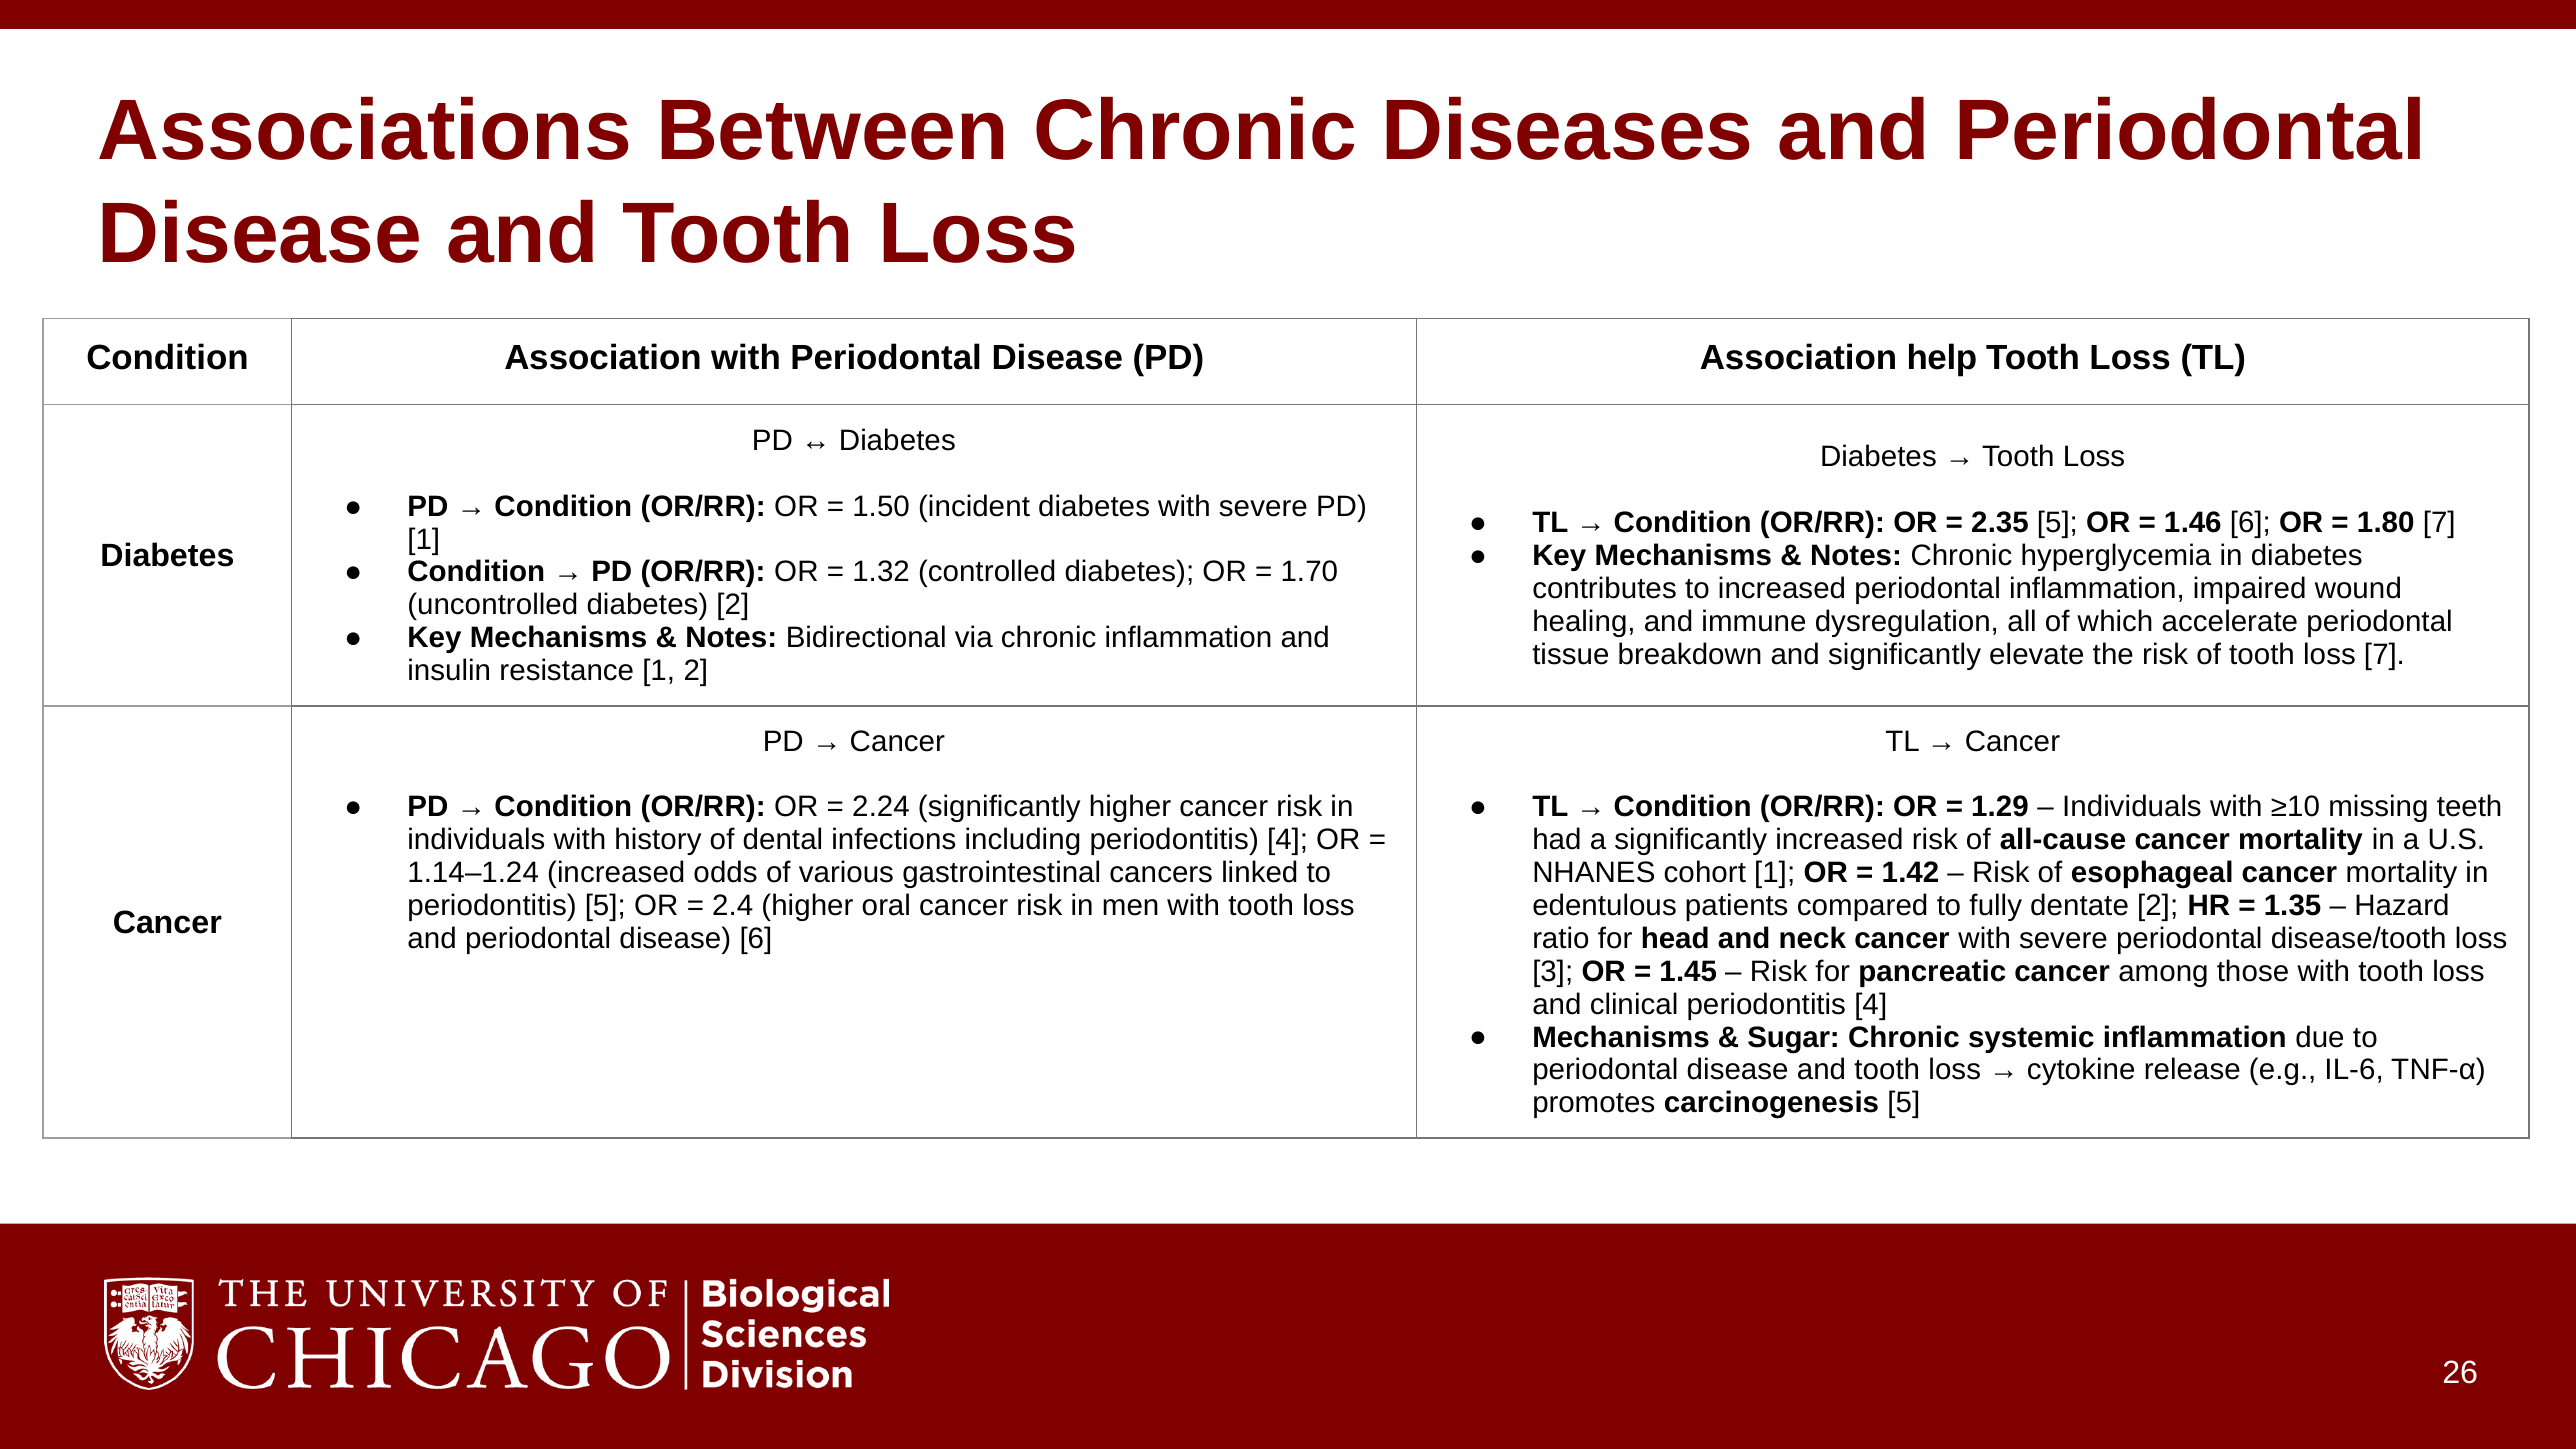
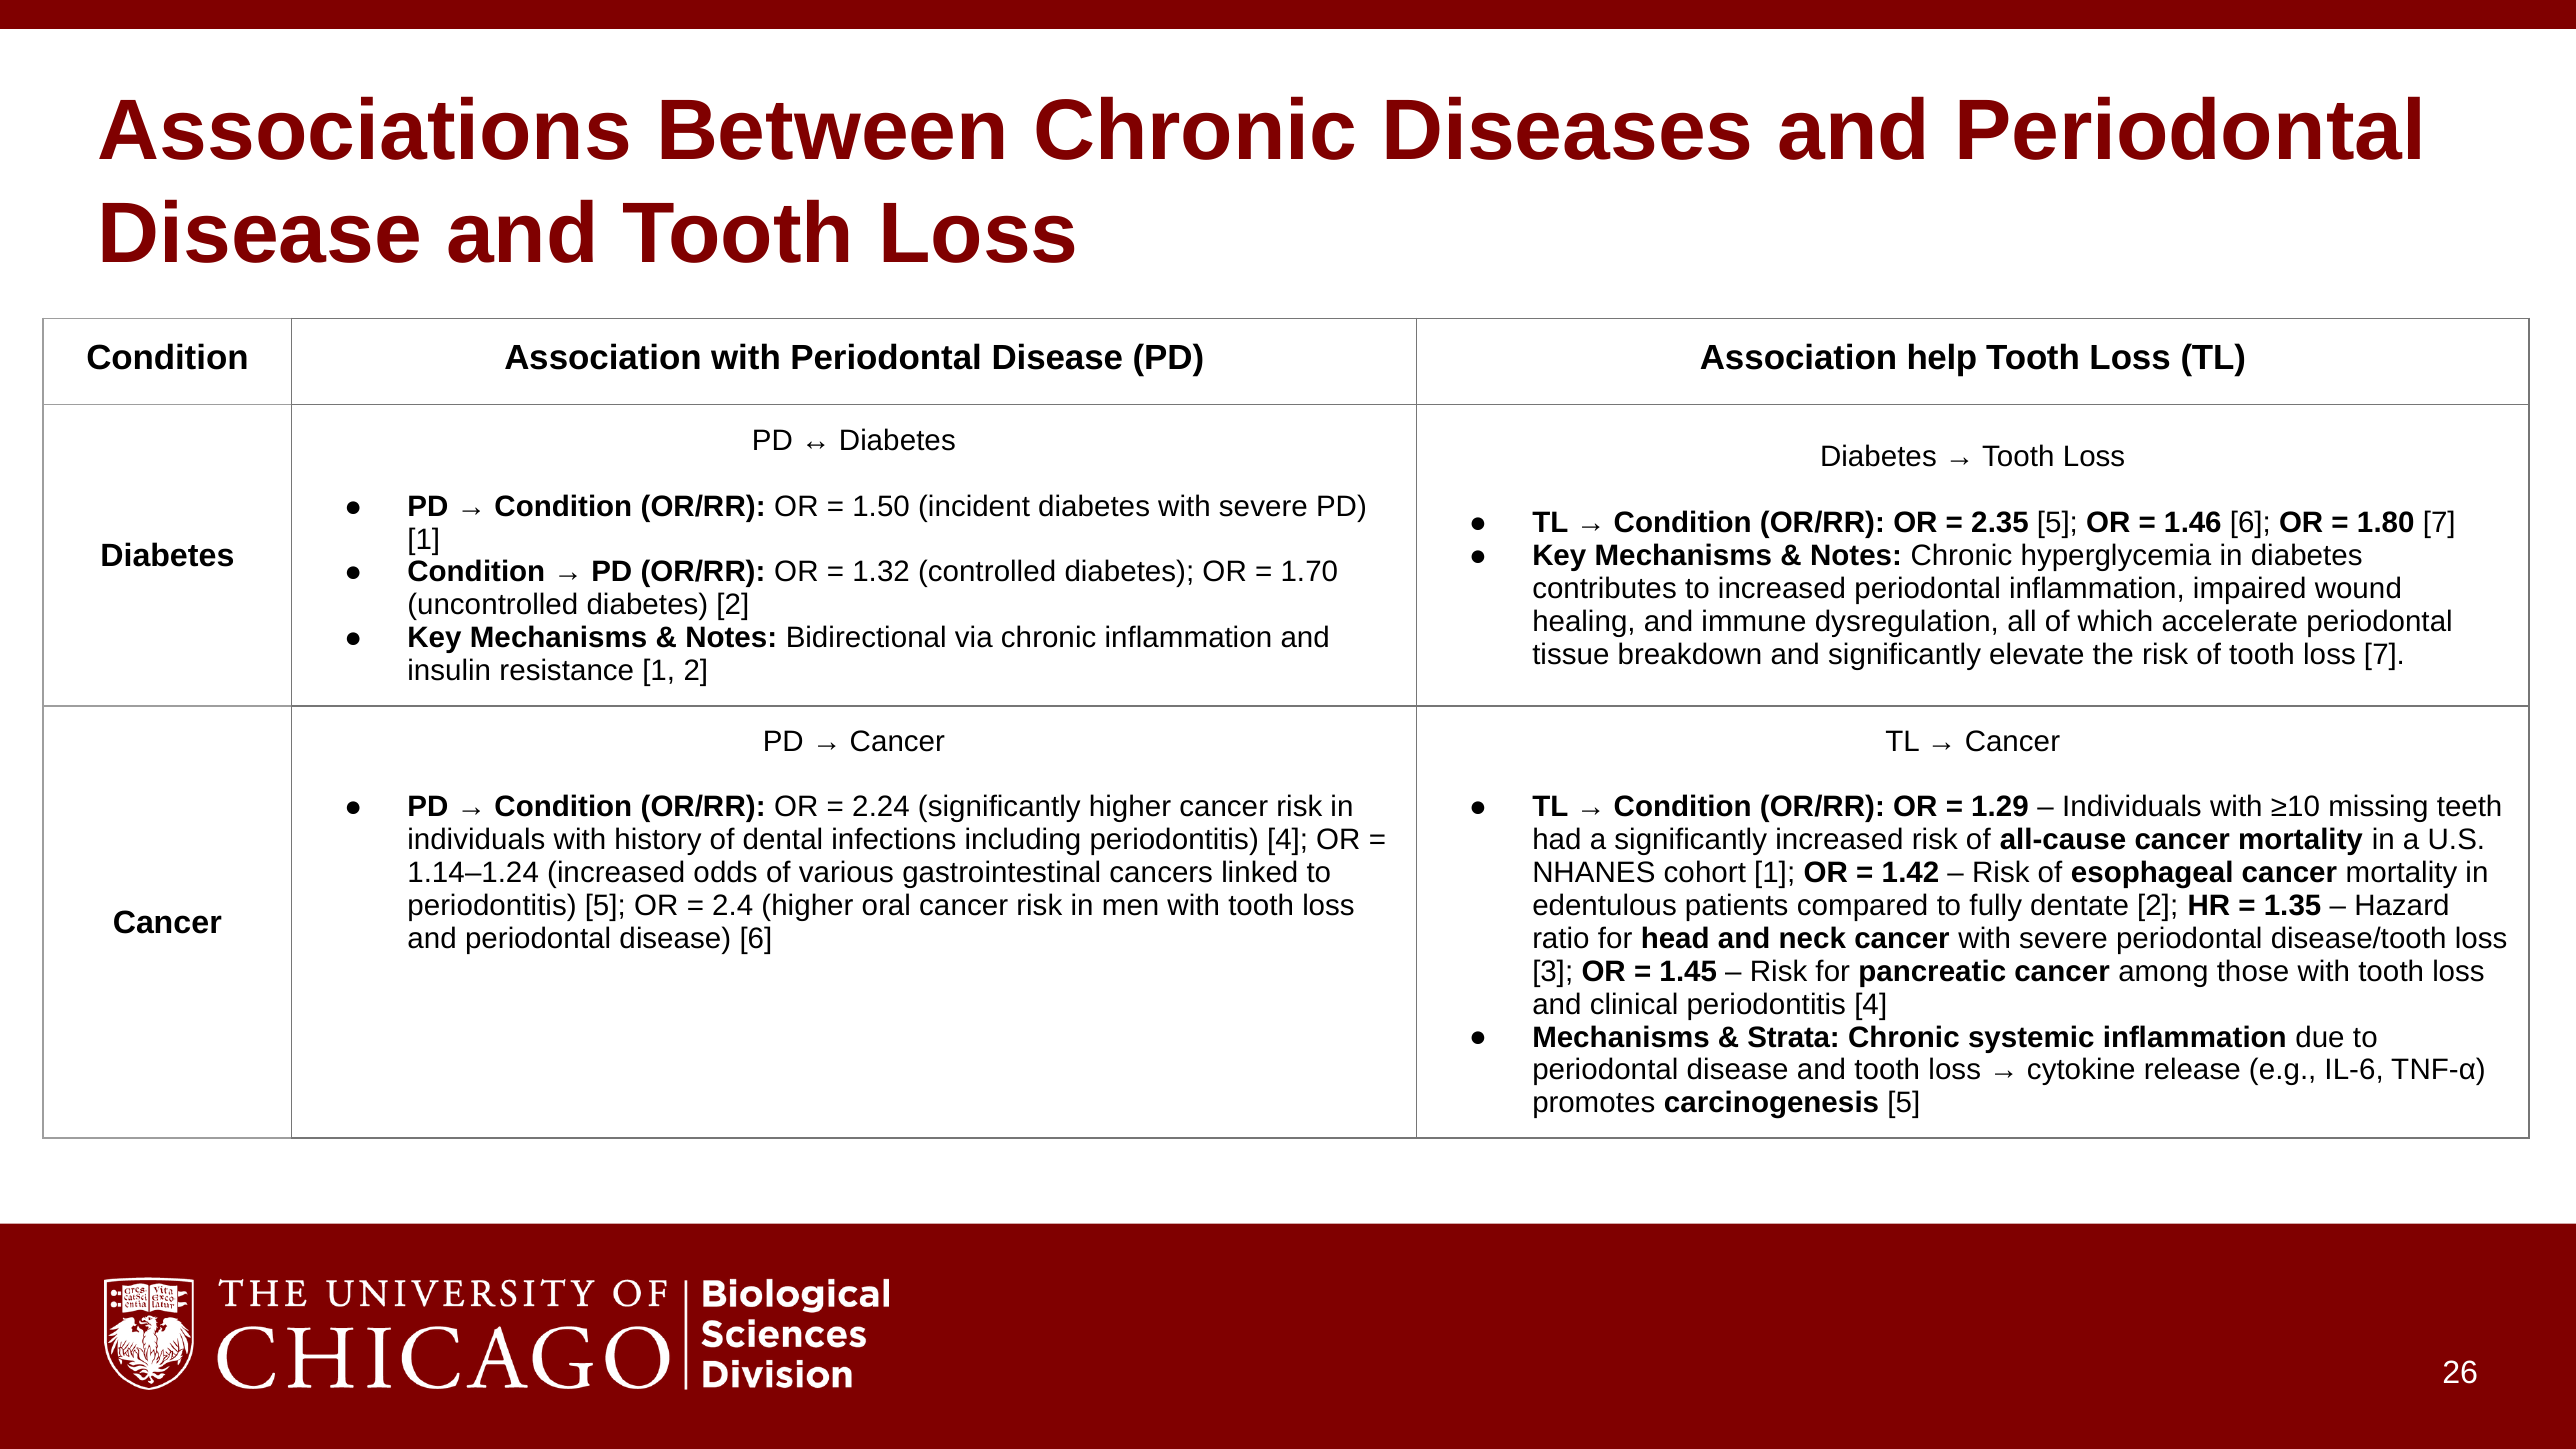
Sugar: Sugar -> Strata (1794, 1037)
